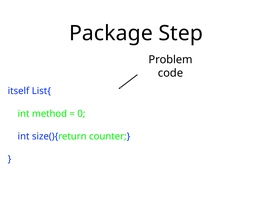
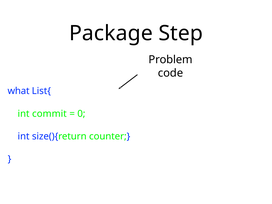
itself: itself -> what (19, 91)
method: method -> commit (49, 114)
